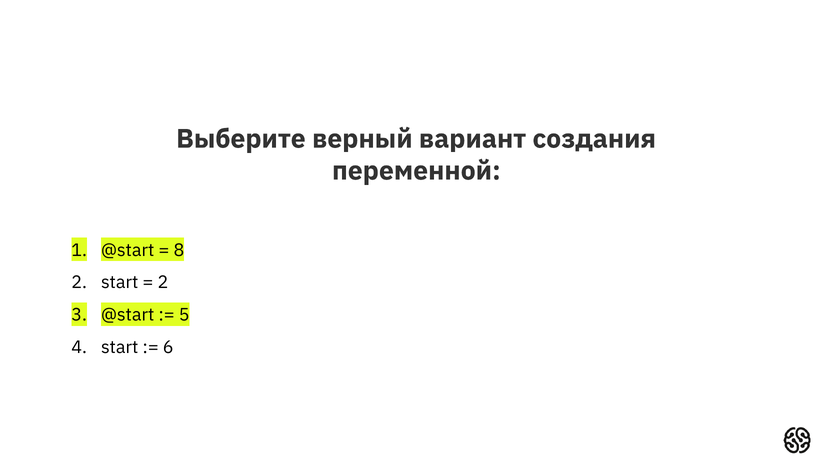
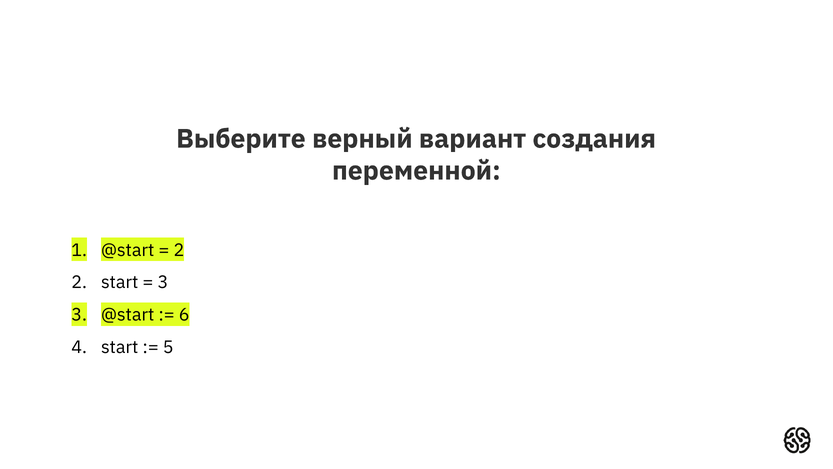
8: 8 -> 2 (179, 250)
2: 2 -> 3 (163, 282)
5: 5 -> 6 (184, 315)
6: 6 -> 5 (168, 347)
